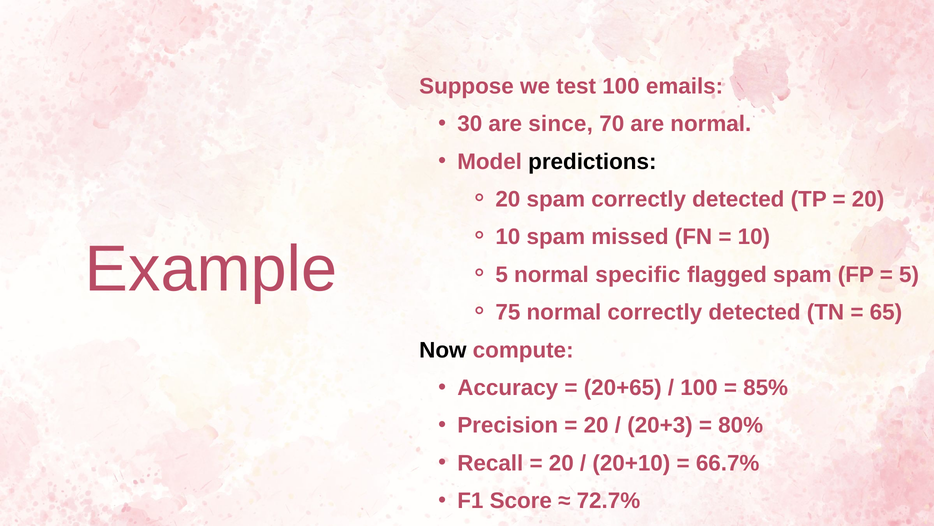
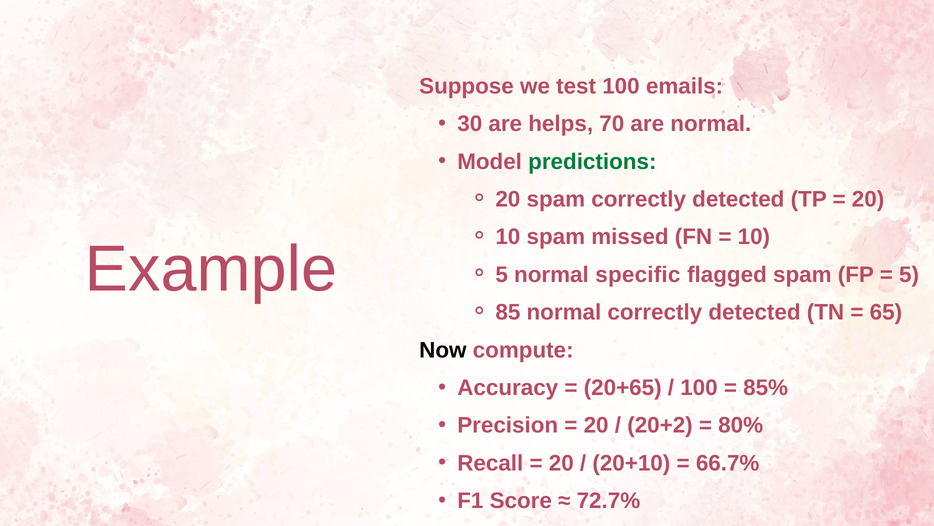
since: since -> helps (561, 124)
predictions colour: black -> green (592, 161)
75: 75 -> 85 (508, 312)
20+3: 20+3 -> 20+2 (660, 425)
